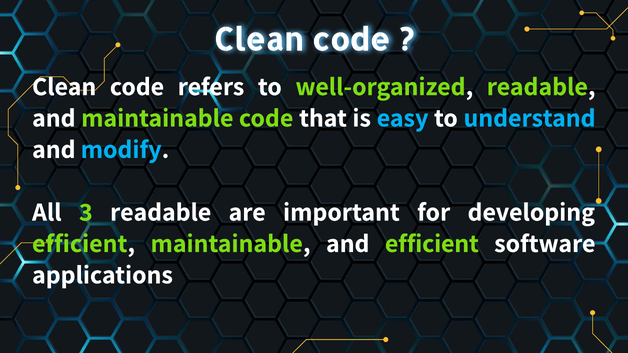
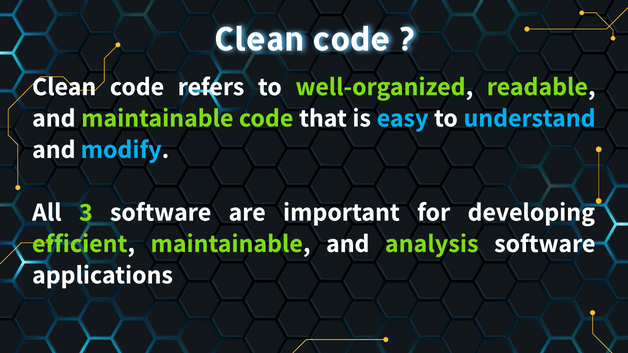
3 readable: readable -> software (161, 212)
and efficient: efficient -> analysis (432, 244)
